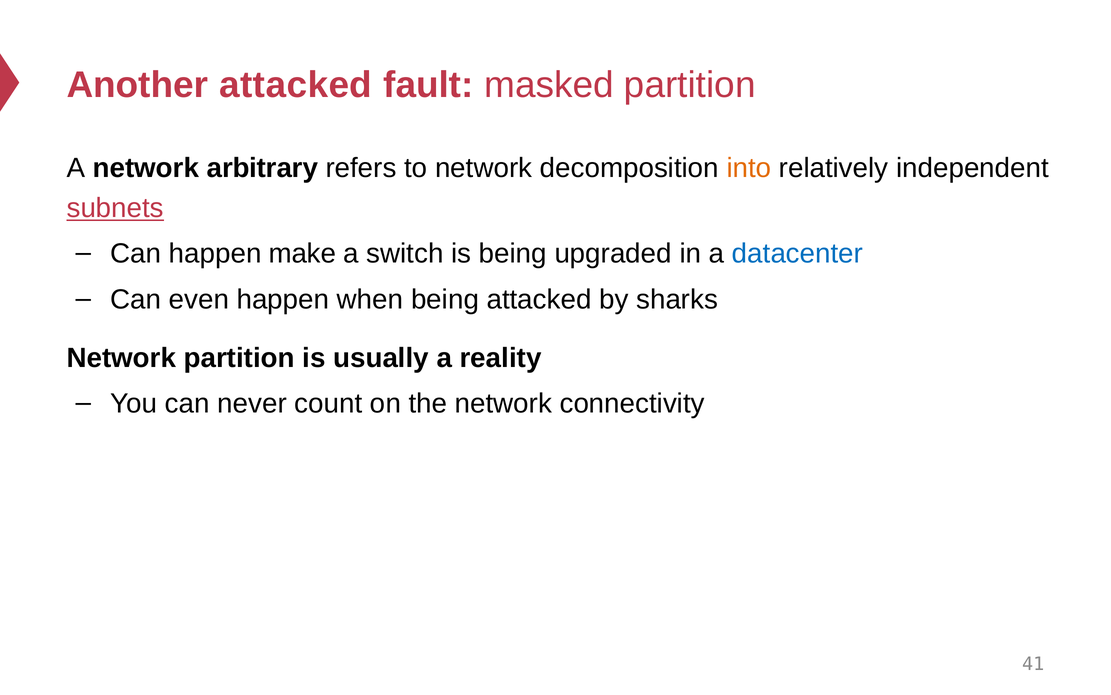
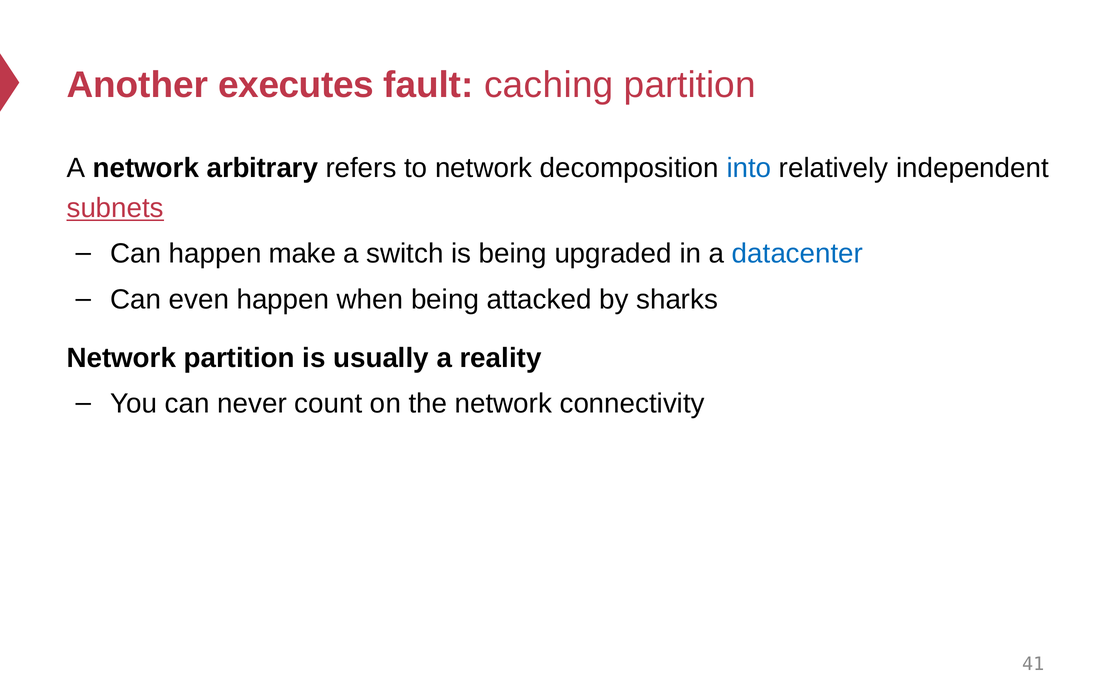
Another attacked: attacked -> executes (296, 85)
masked: masked -> caching (549, 85)
into colour: orange -> blue (749, 168)
